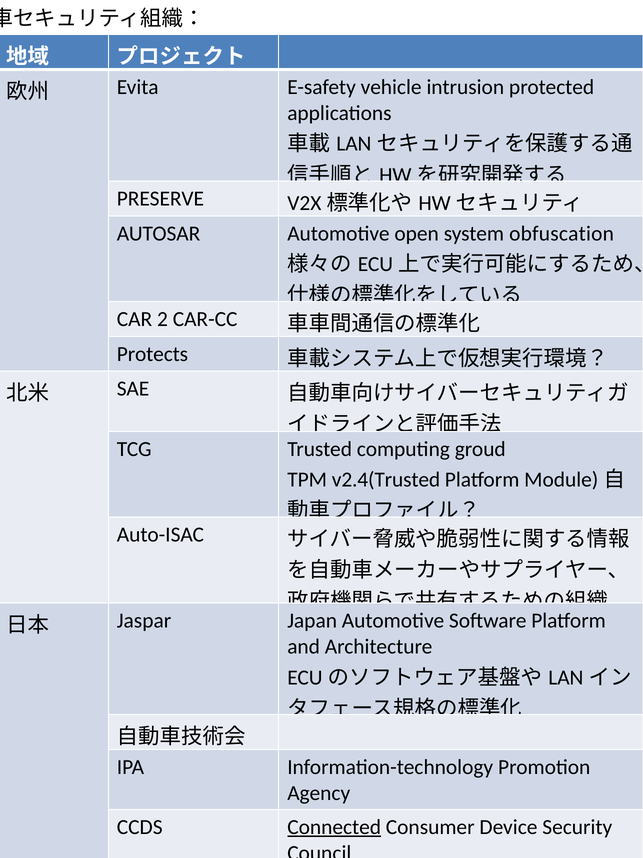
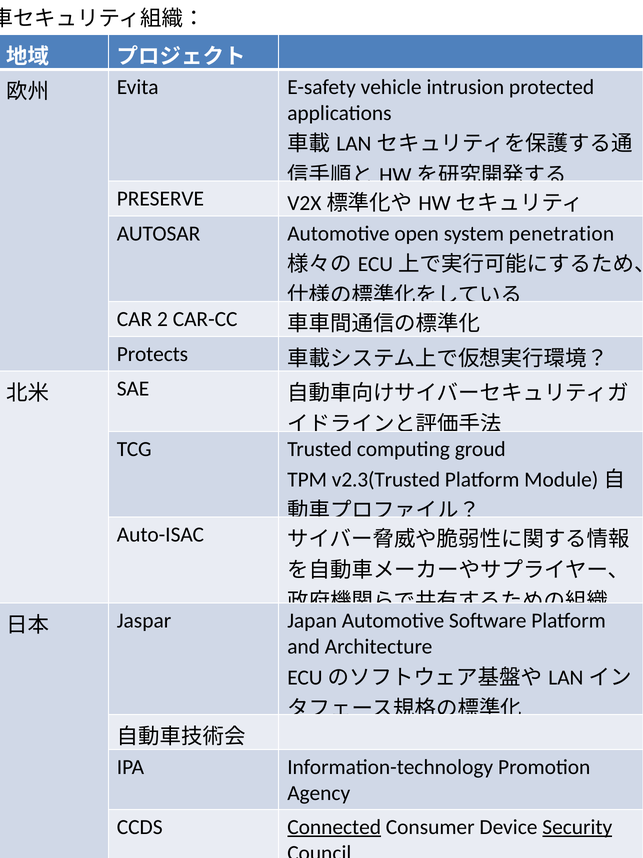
obfuscation: obfuscation -> penetration (562, 233)
v2.4(Trusted: v2.4(Trusted -> v2.3(Trusted (386, 479)
Security underline: none -> present (577, 826)
